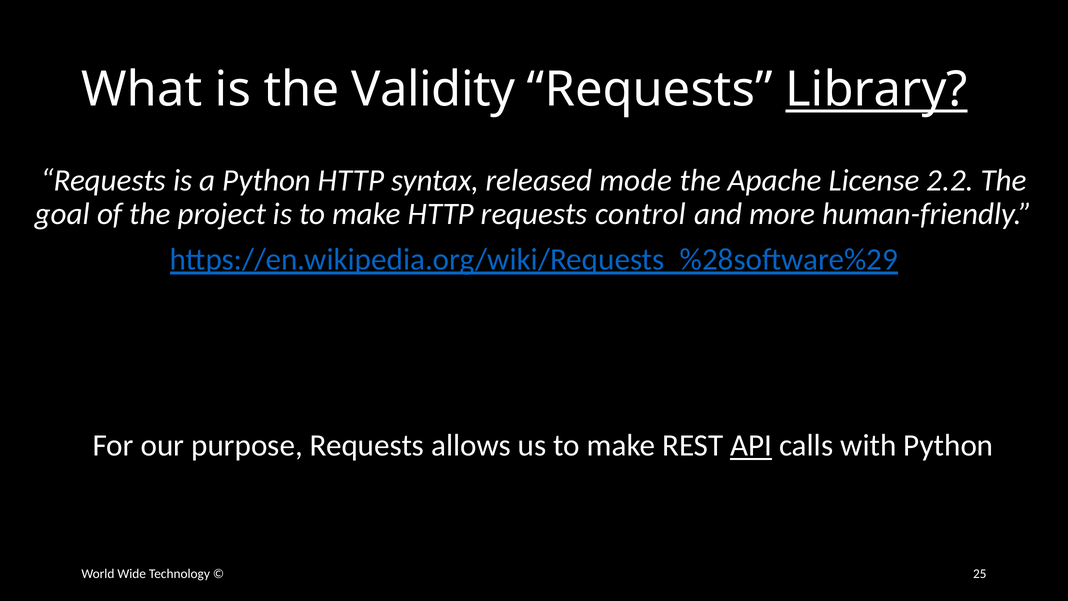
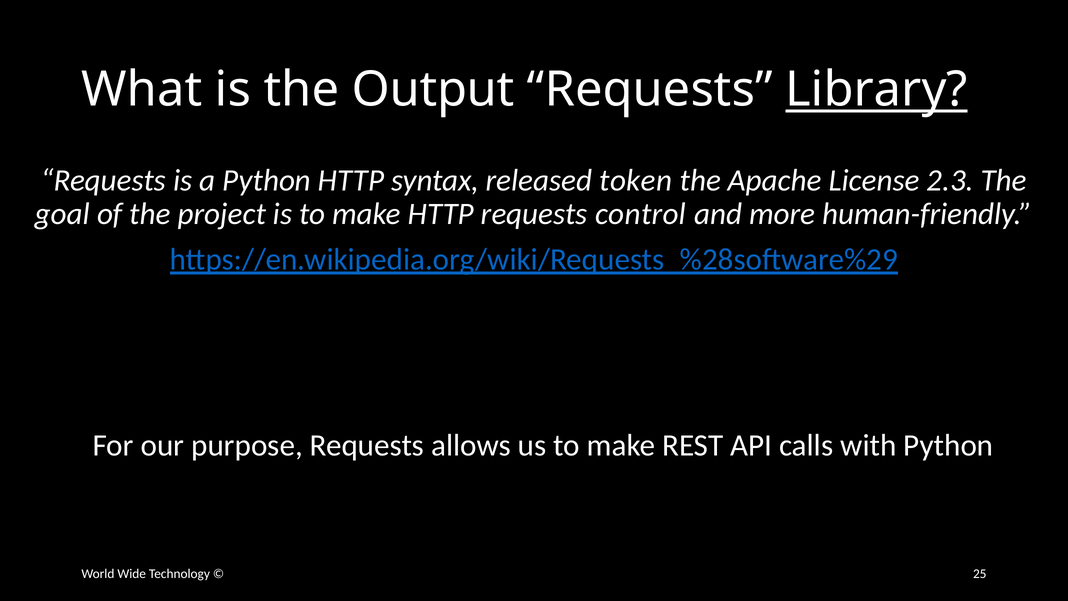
Validity: Validity -> Output (433, 90)
mode: mode -> token (636, 181)
2.2: 2.2 -> 2.3 (950, 181)
API underline: present -> none (751, 445)
